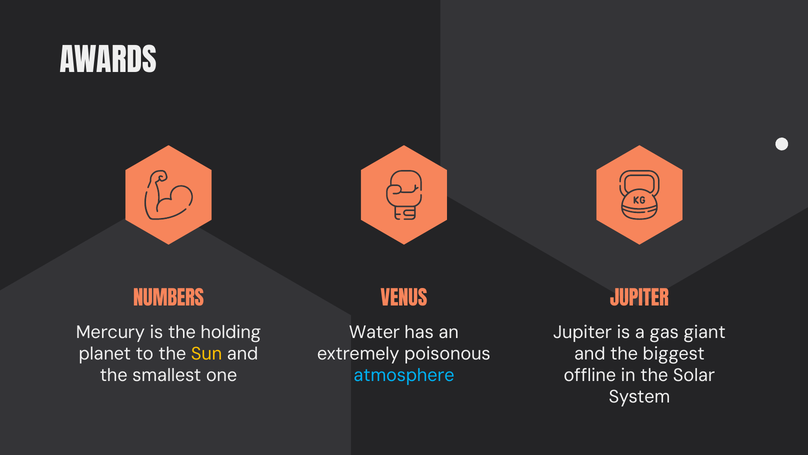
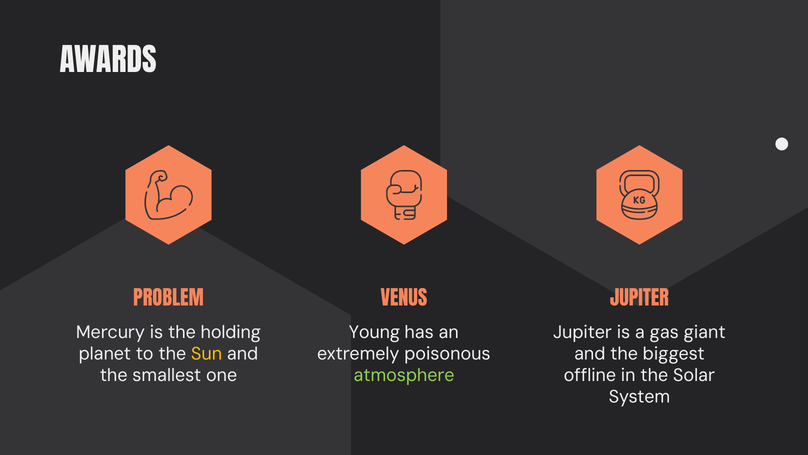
NUMBERS: NUMBERS -> PROBLEM (168, 299)
Water: Water -> Young (374, 332)
atmosphere colour: light blue -> light green (404, 375)
